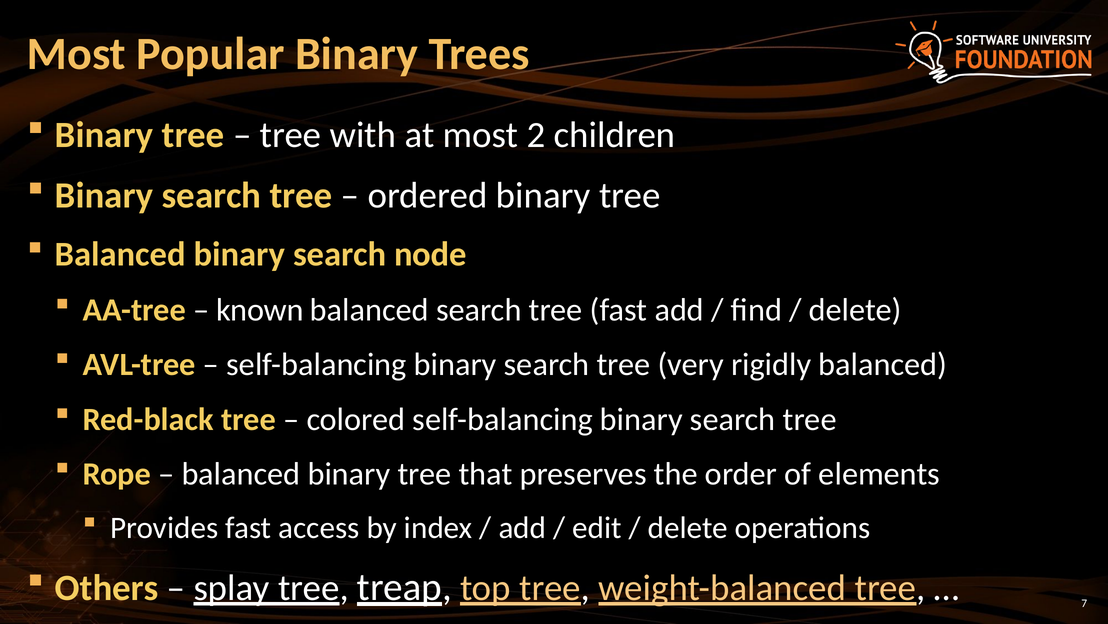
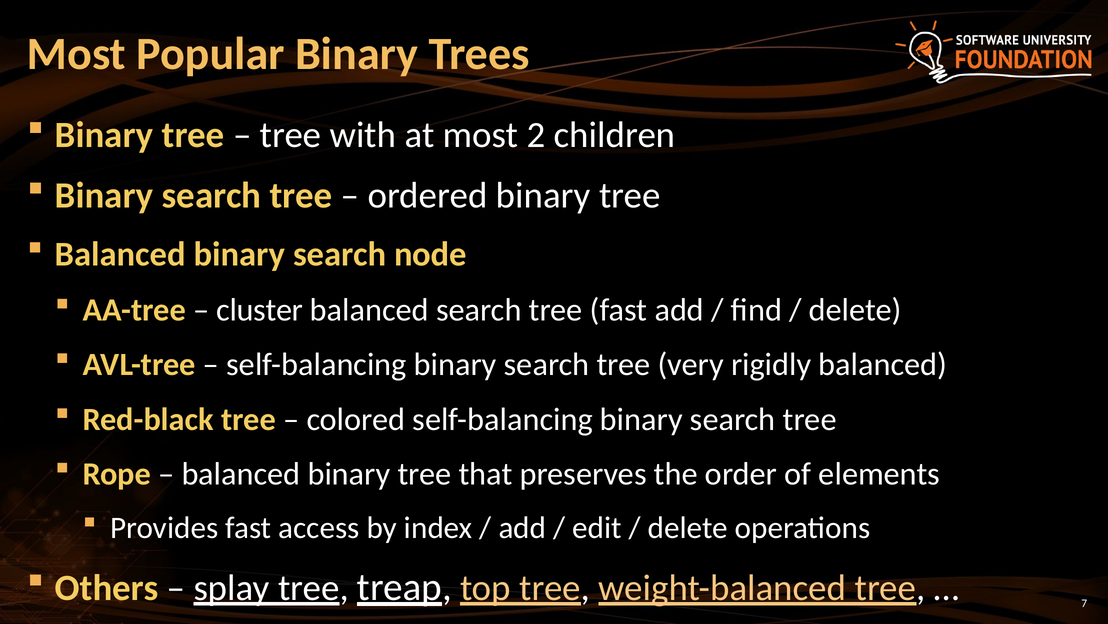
known: known -> cluster (260, 310)
